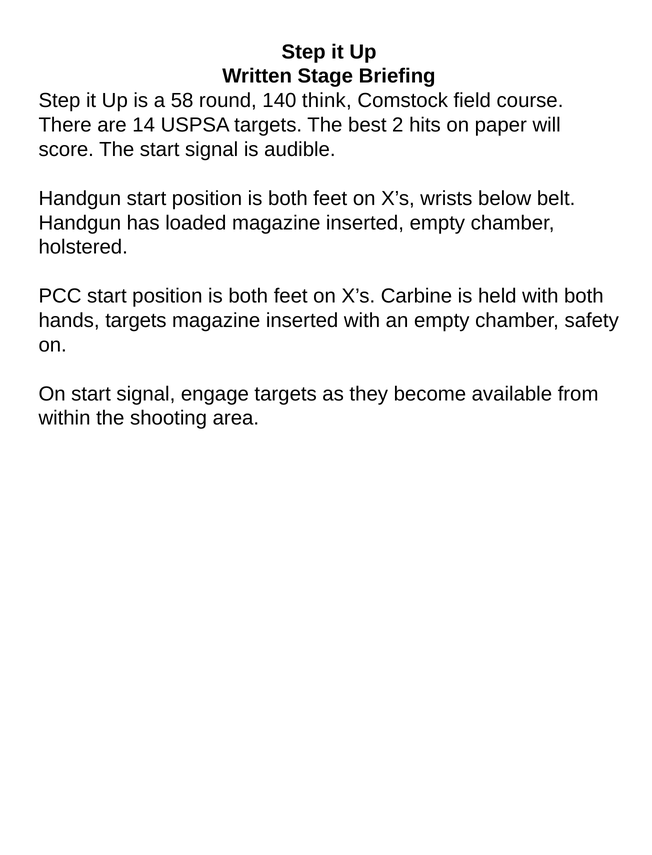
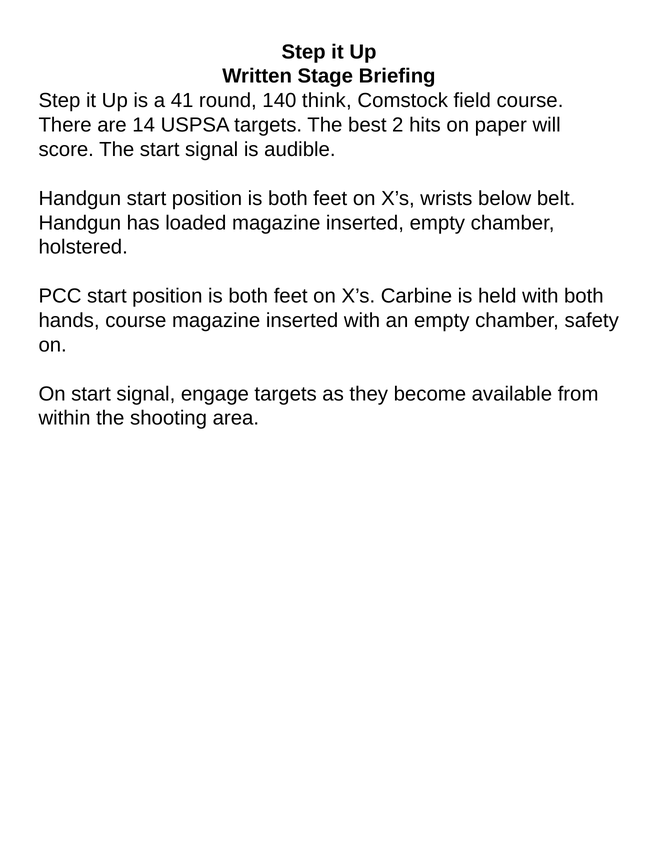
58: 58 -> 41 (182, 101)
hands targets: targets -> course (136, 321)
